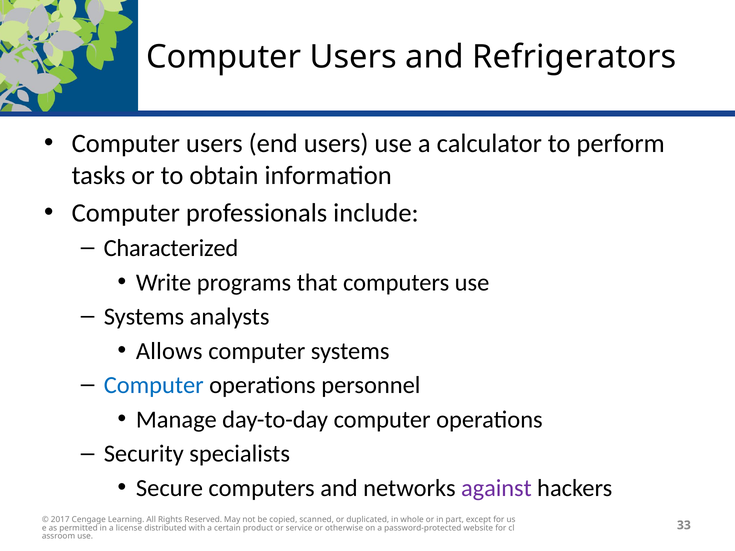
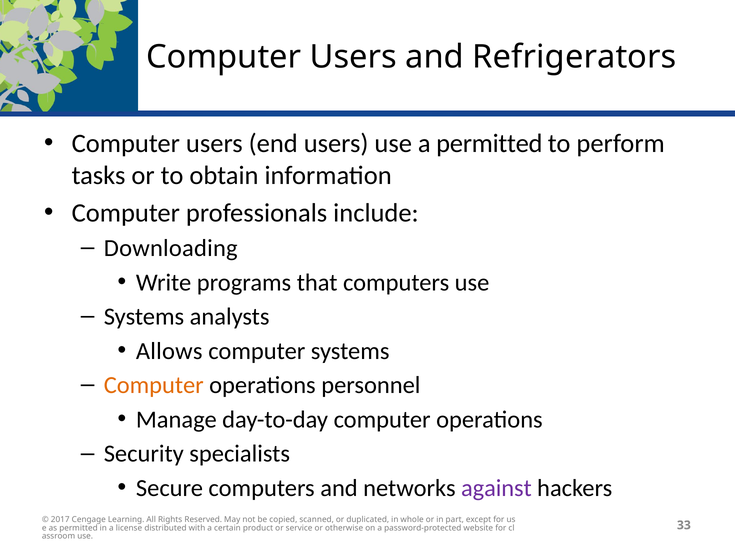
a calculator: calculator -> permitted (489, 144)
Characterized: Characterized -> Downloading (171, 248)
Computer colour: blue -> orange (154, 385)
